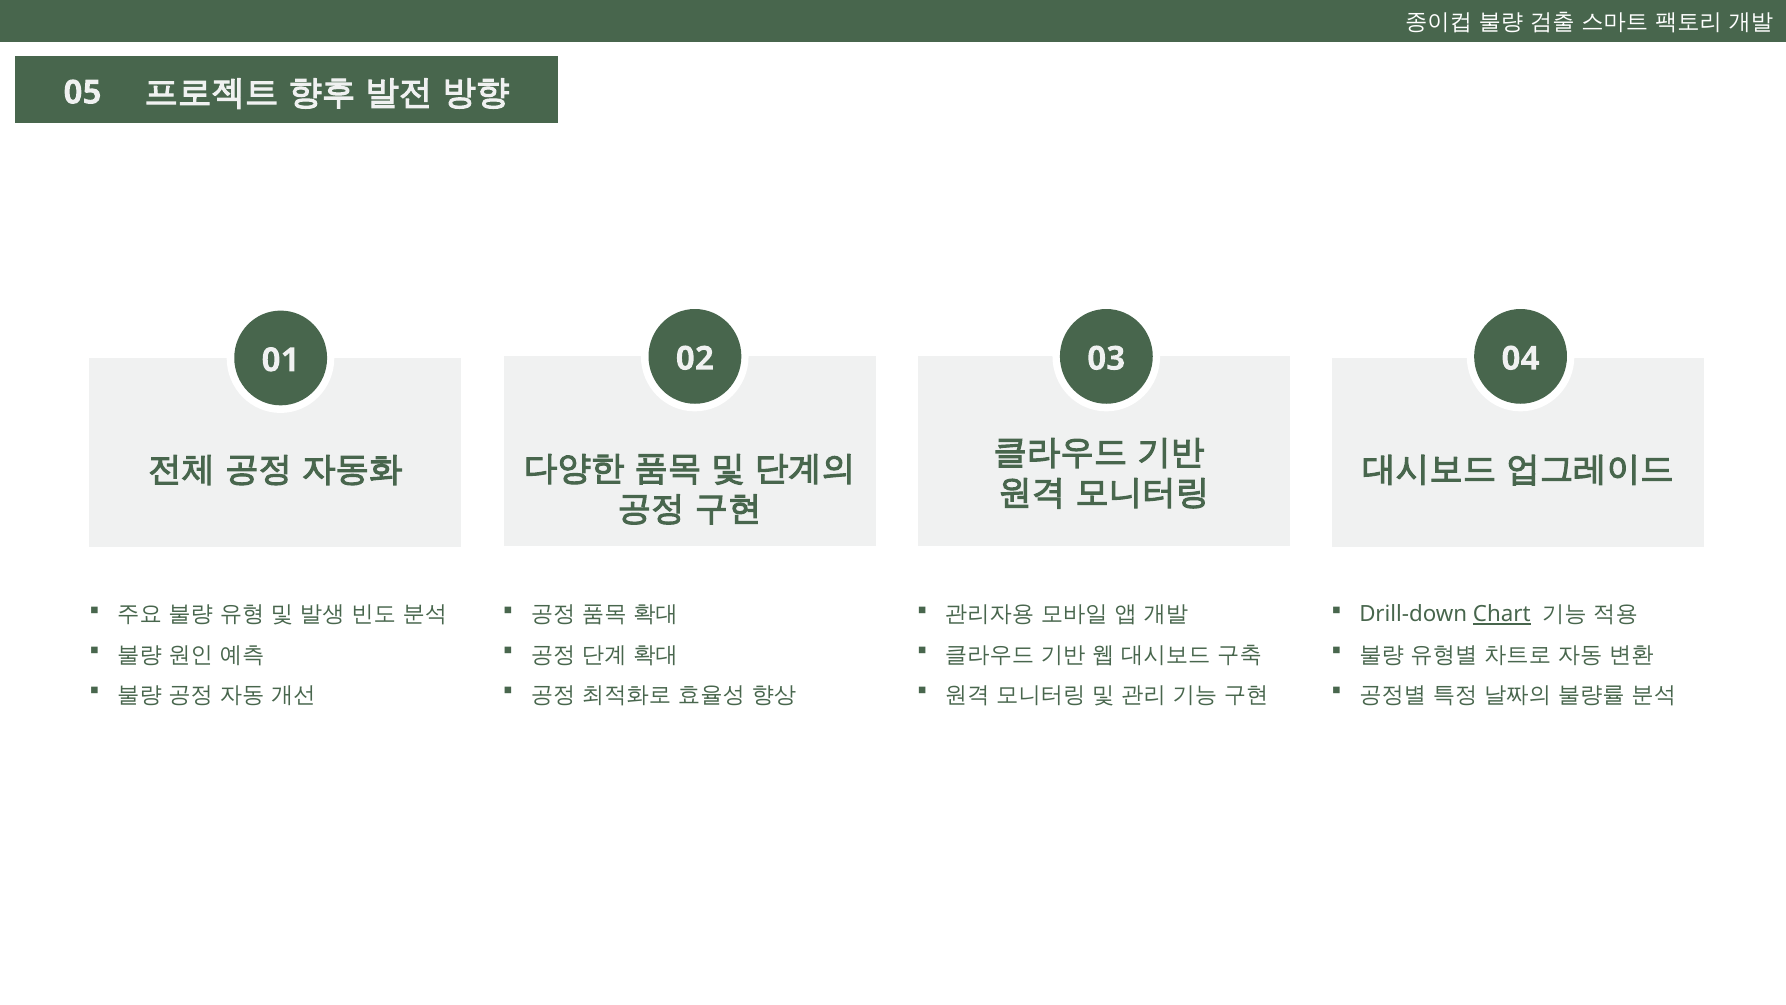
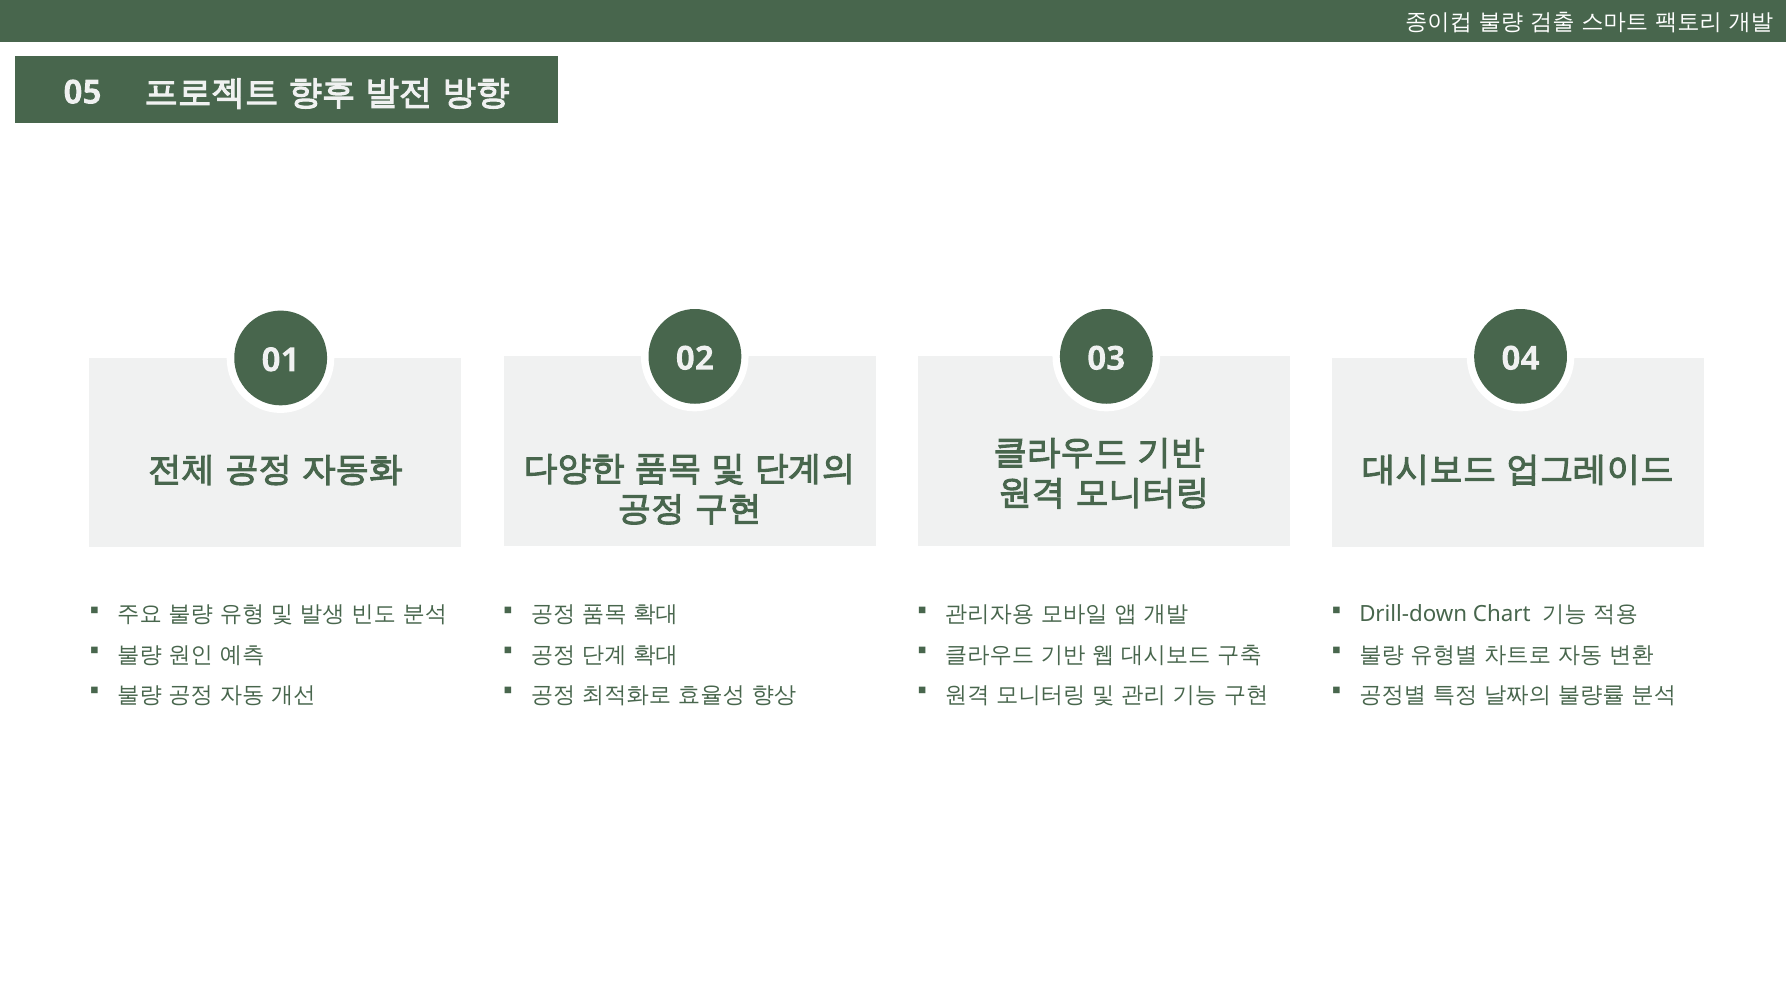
Chart underline: present -> none (1502, 614)
